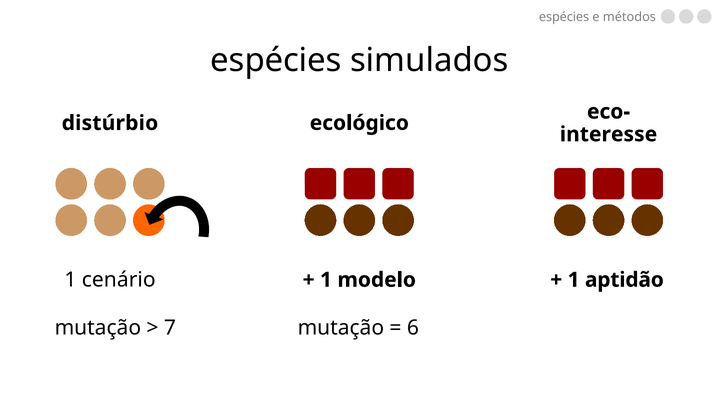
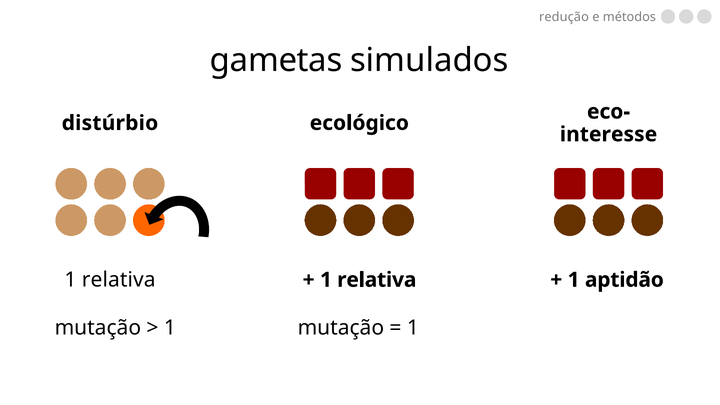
espécies: espécies -> redução (564, 17)
espécies: espécies -> gametas (276, 60)
cenário: cenário -> relativa (119, 280)
modelo: modelo -> relativa (377, 280)
7: 7 -> 1 (170, 328)
6: 6 -> 1 (413, 328)
